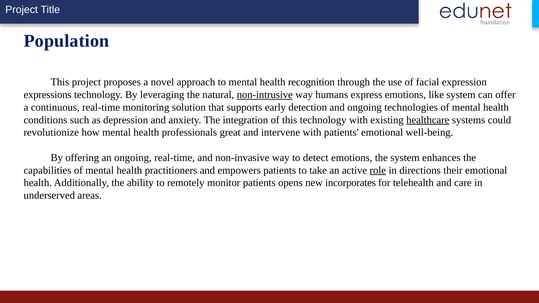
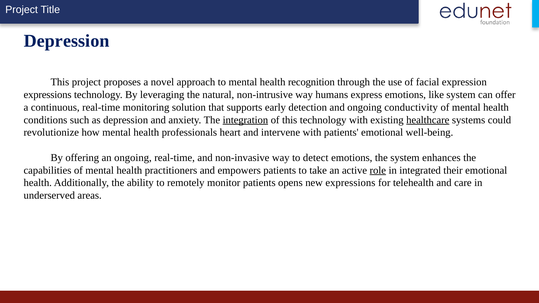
Population: Population -> Depression (67, 41)
non-intrusive underline: present -> none (265, 95)
technologies: technologies -> conductivity (411, 107)
integration underline: none -> present (245, 120)
great: great -> heart (230, 133)
directions: directions -> integrated (420, 170)
new incorporates: incorporates -> expressions (350, 183)
